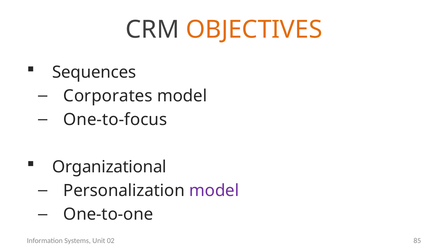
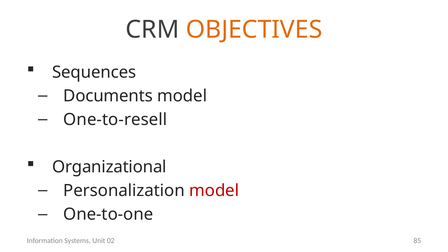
Corporates: Corporates -> Documents (108, 96)
One-to-focus: One-to-focus -> One-to-resell (115, 120)
model colour: purple -> red (214, 191)
